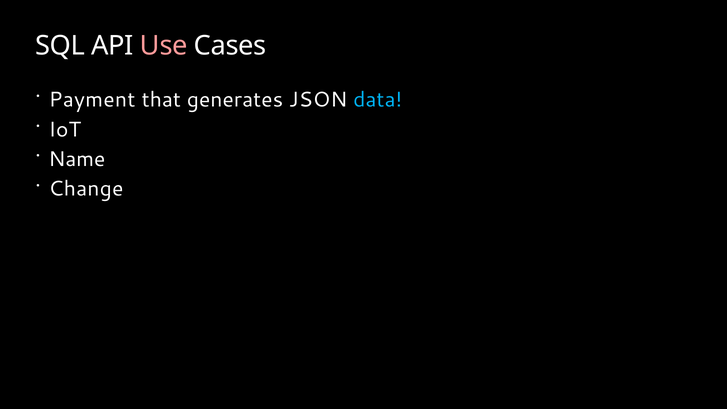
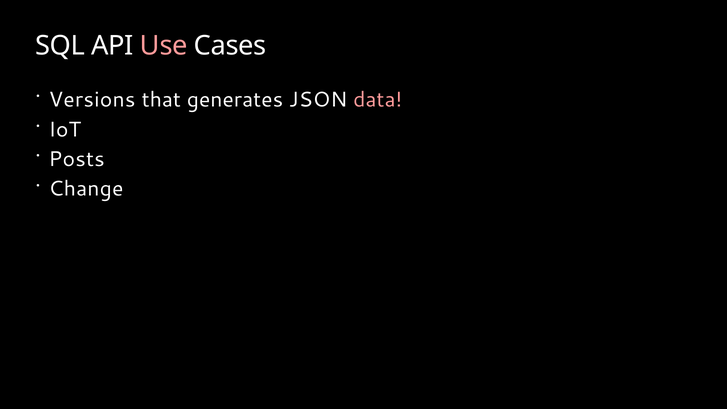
Payment: Payment -> Versions (92, 100)
data colour: light blue -> pink (378, 100)
Name: Name -> Posts (77, 159)
